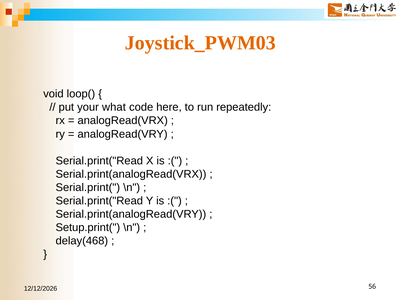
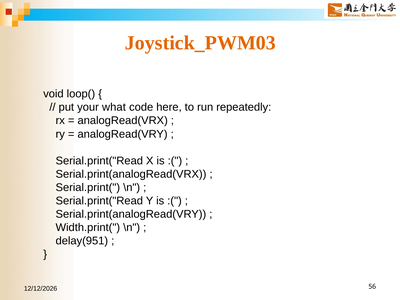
Setup.print(: Setup.print( -> Width.print( (88, 227)
delay(468: delay(468 -> delay(951 (82, 241)
